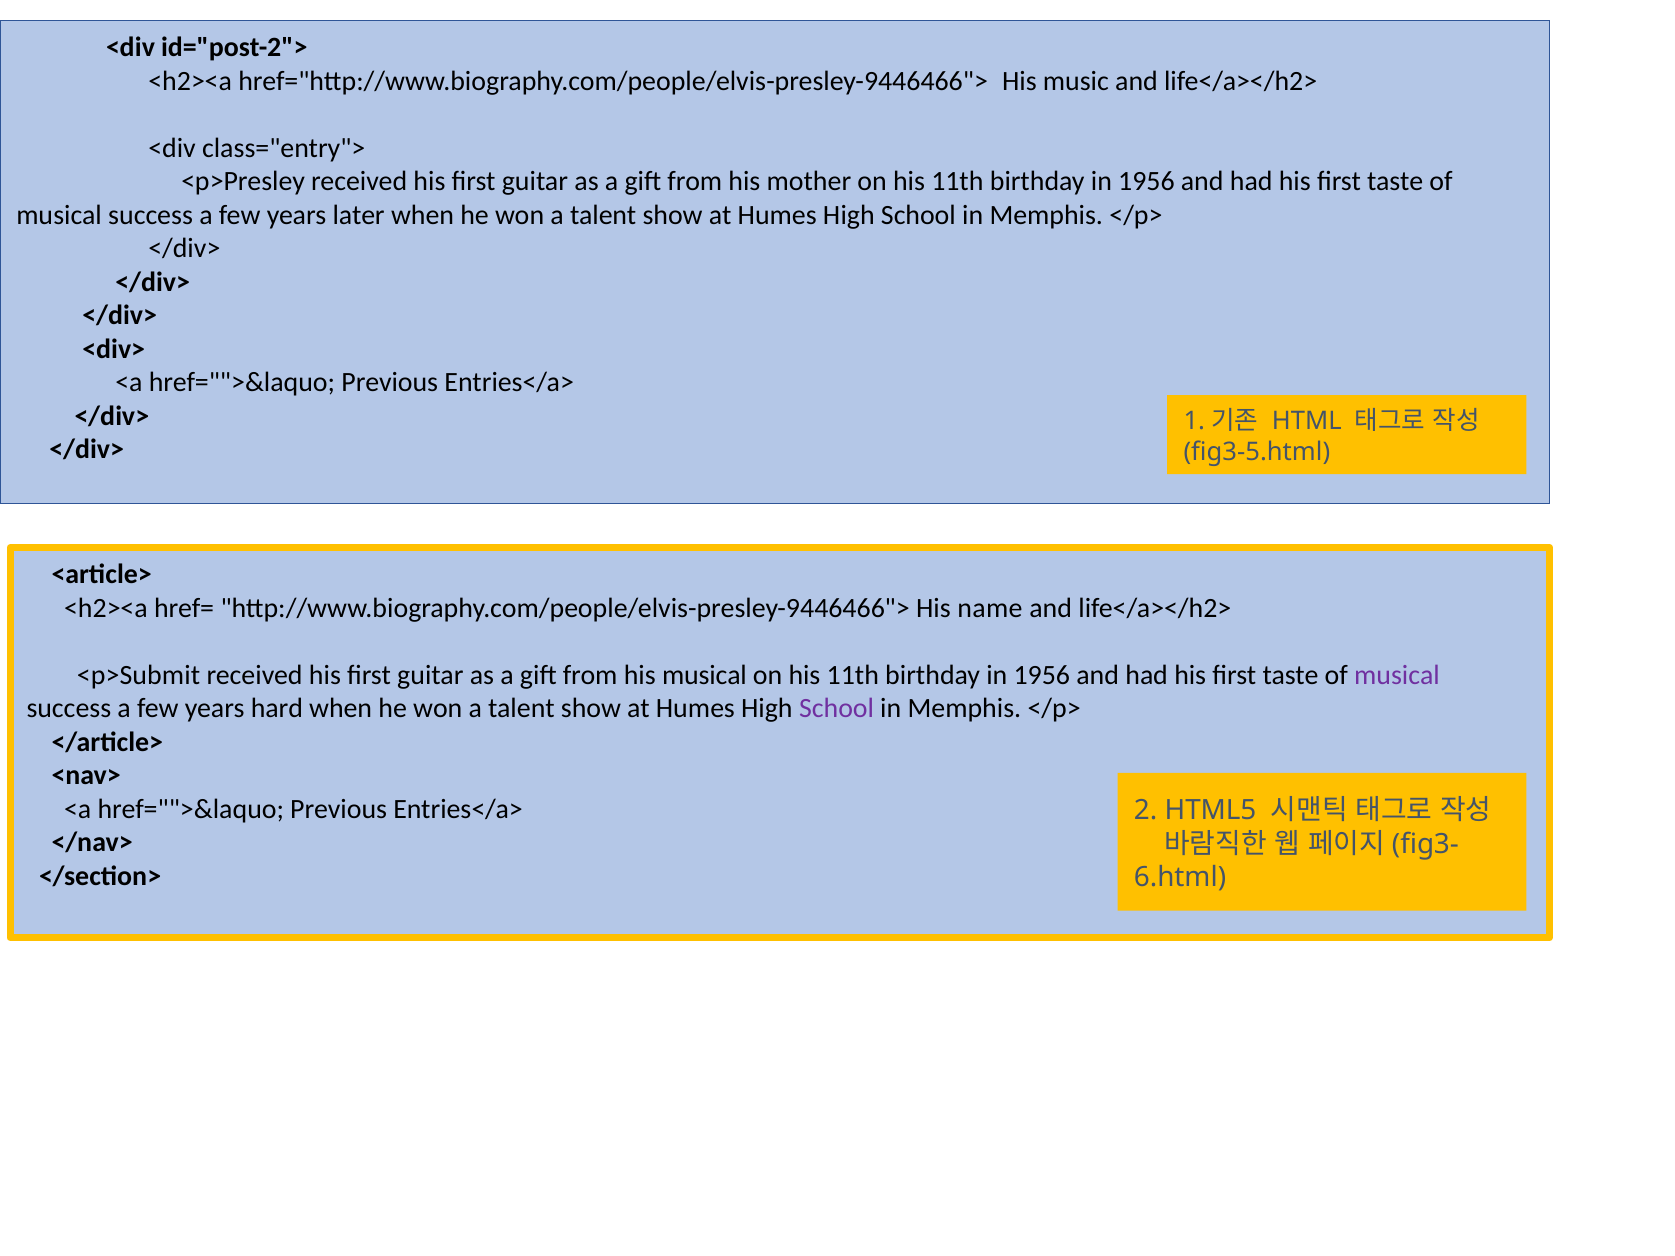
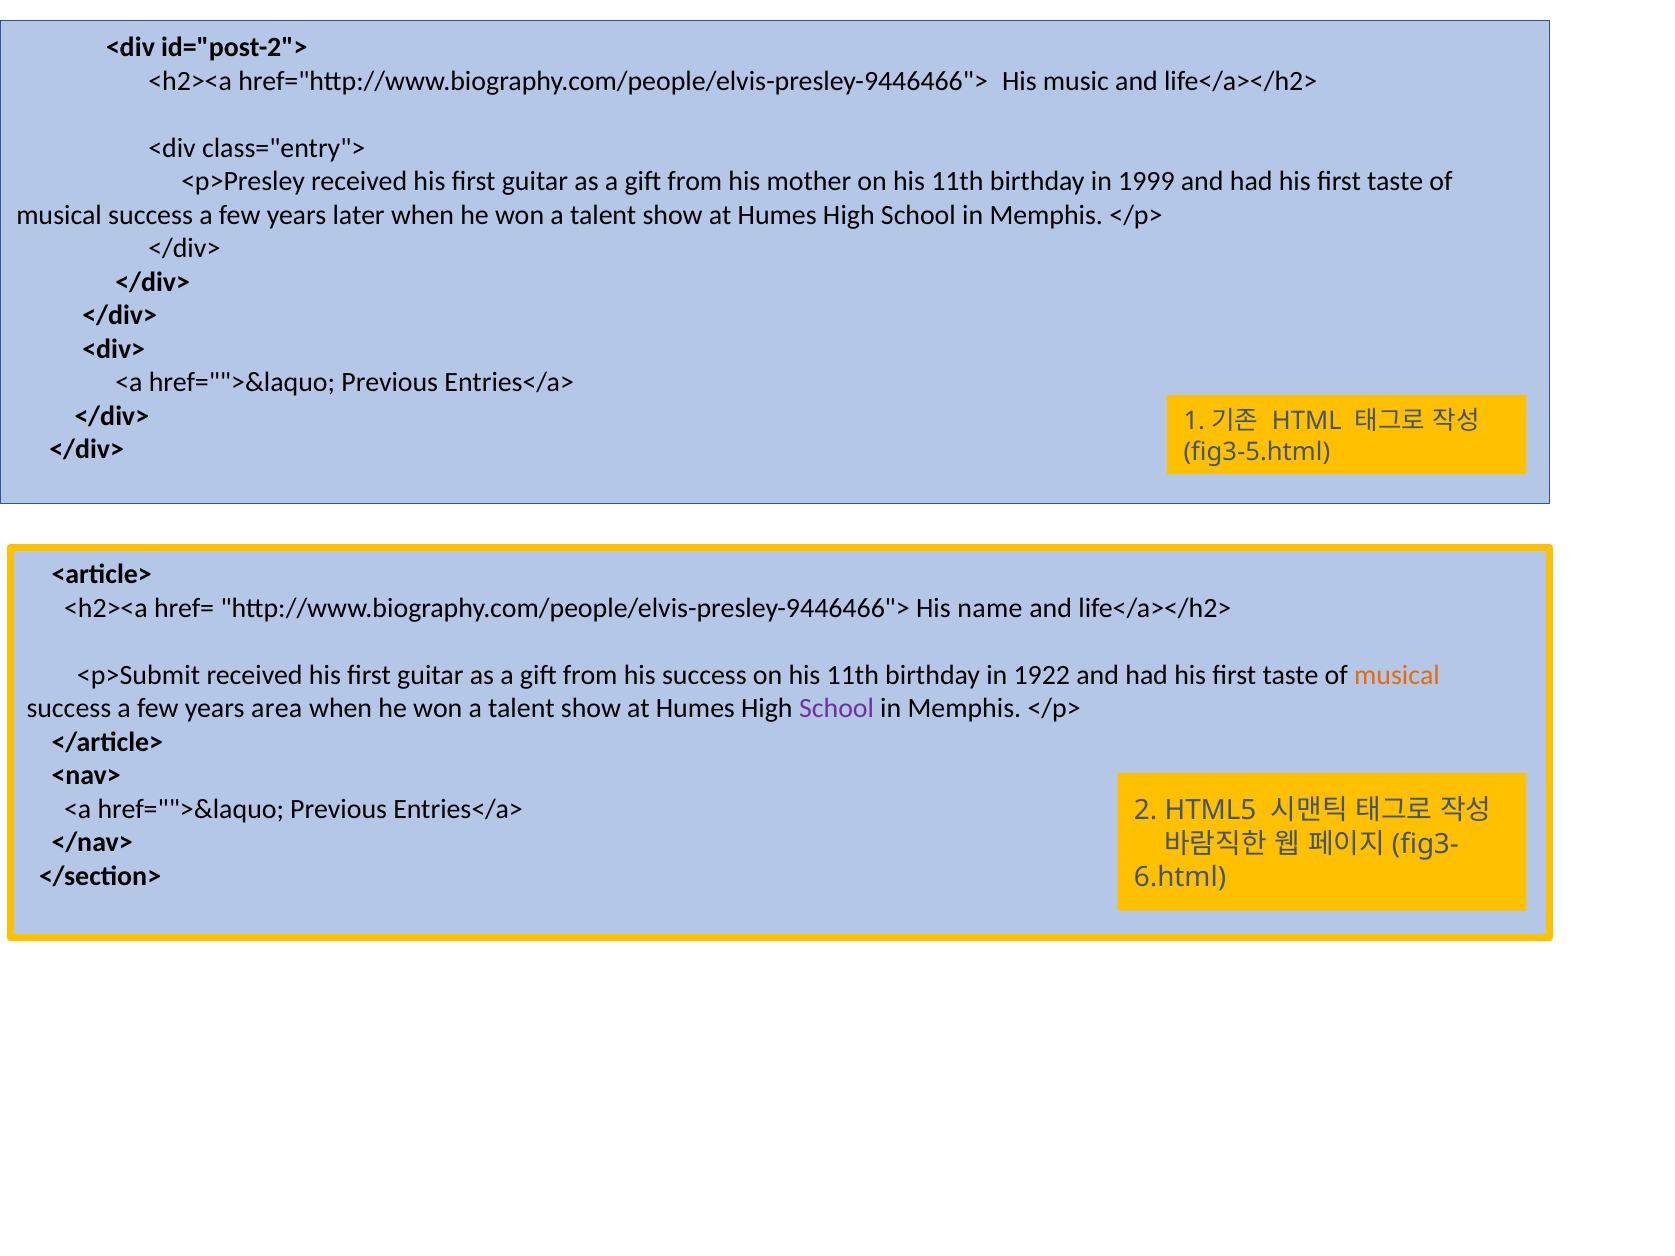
1956: 1956 -> 1999 (1146, 182)
his musical: musical -> success (704, 675)
1956: 1956 -> 1922 (1042, 675)
musical colour: purple -> orange (1397, 675)
hard: hard -> area (277, 708)
